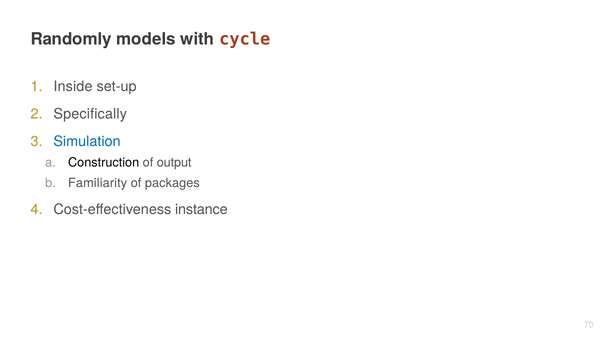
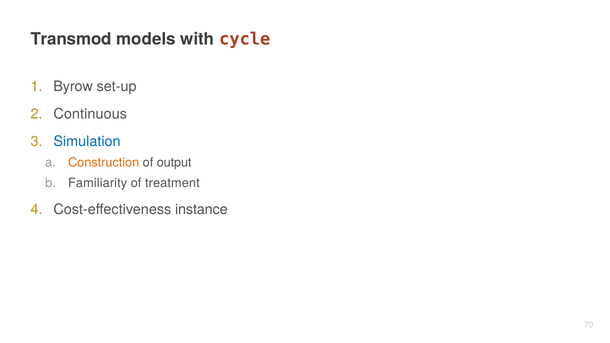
Randomly: Randomly -> Transmod (71, 39)
Inside: Inside -> Byrow (73, 86)
Specifically: Specifically -> Continuous (90, 114)
Construction colour: black -> orange (104, 163)
packages: packages -> treatment (172, 183)
